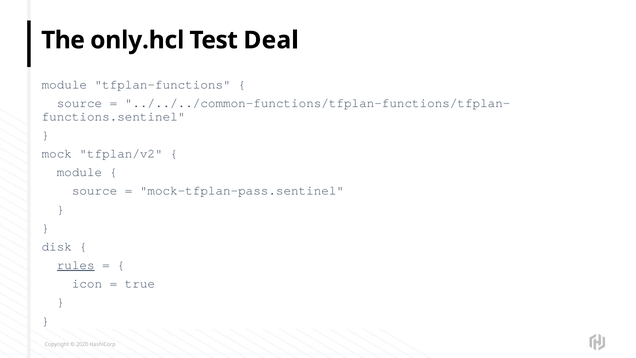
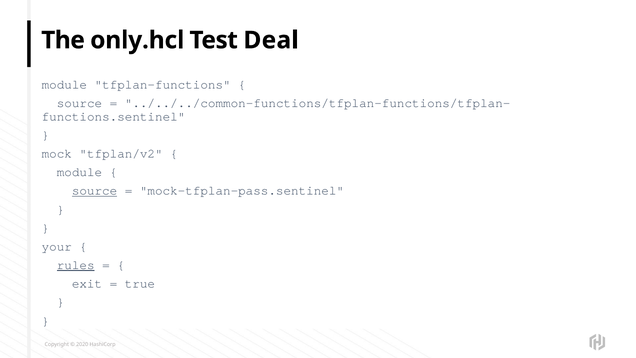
source underline: none -> present (95, 191)
disk: disk -> your (57, 246)
icon: icon -> exit (87, 284)
